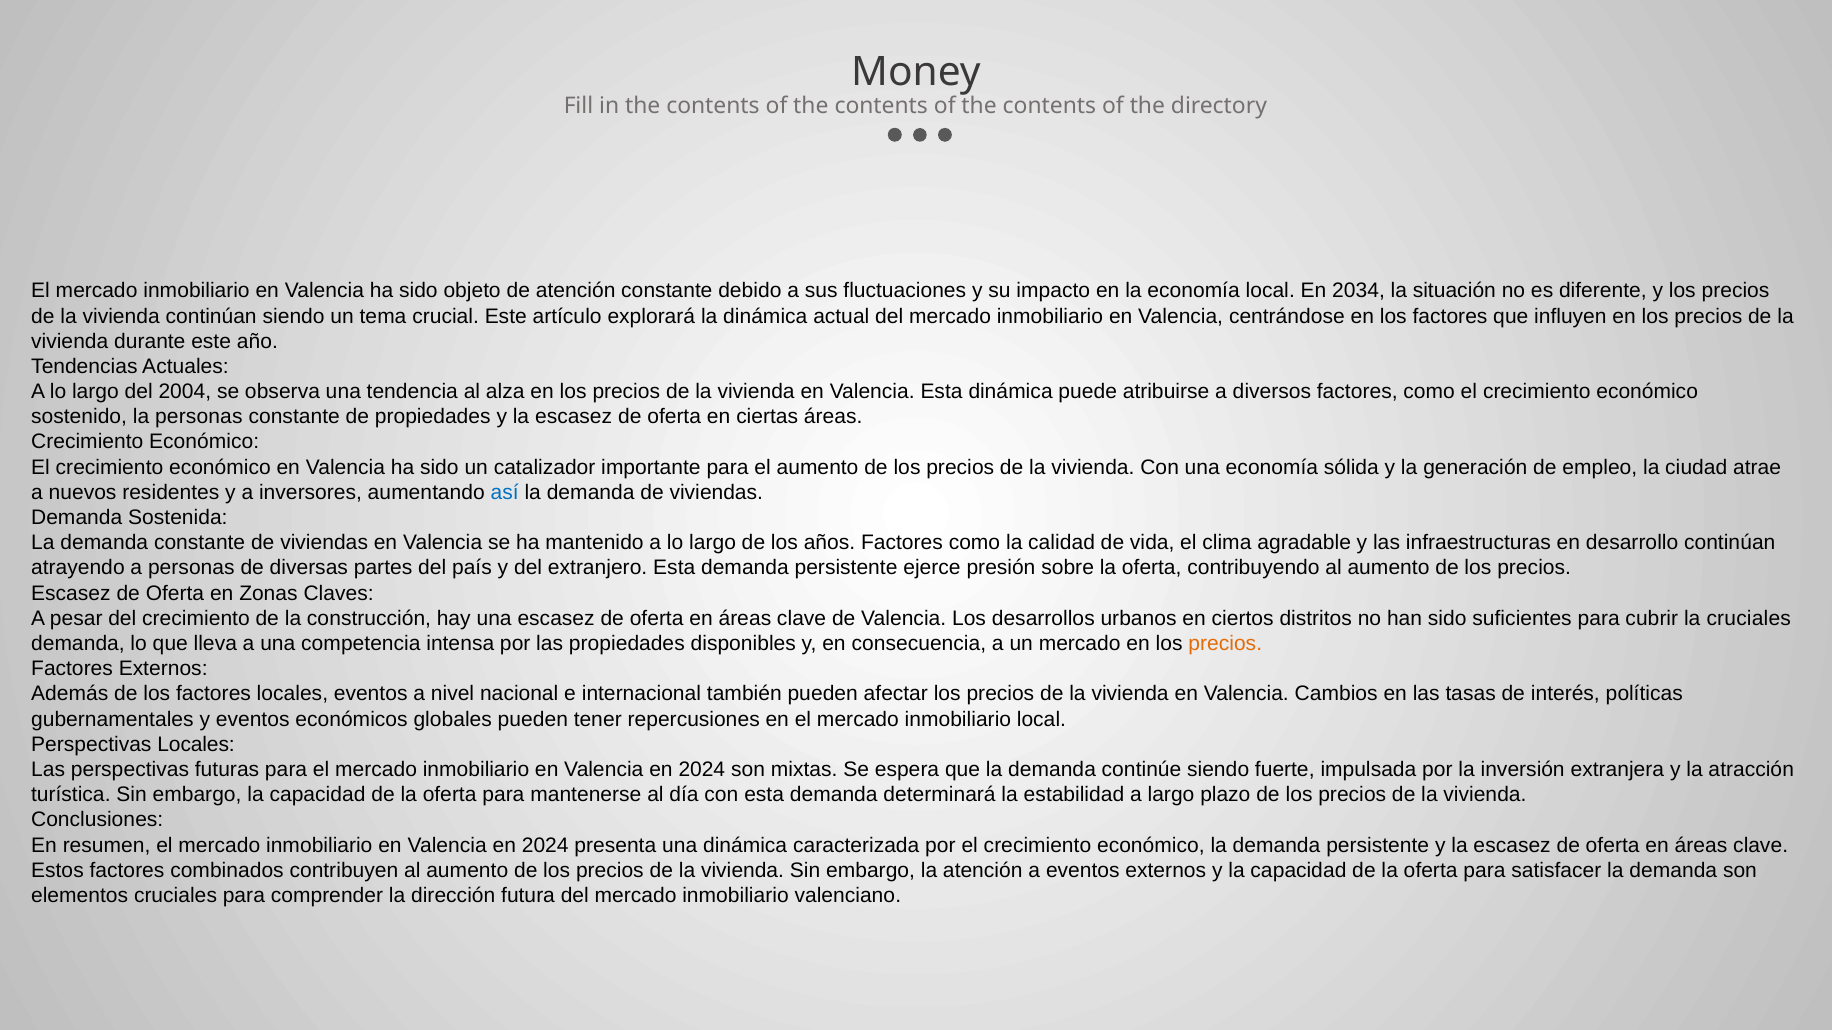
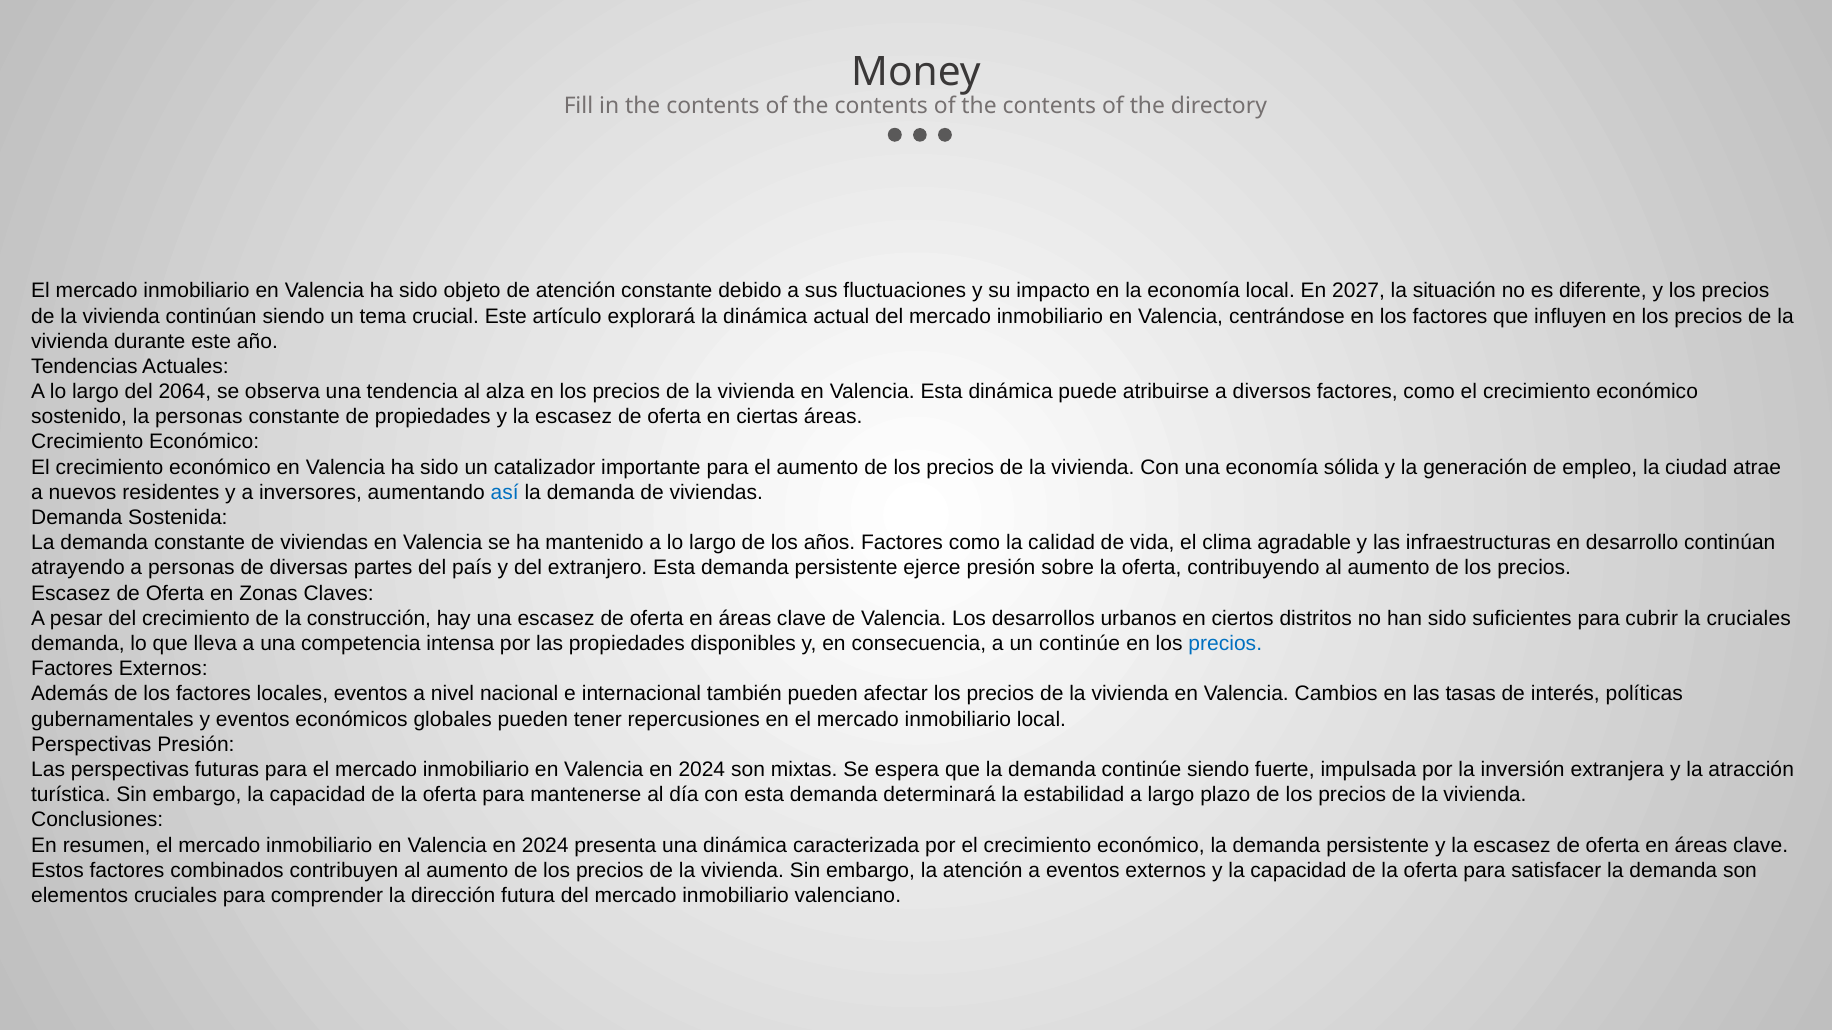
2034: 2034 -> 2027 (1359, 291)
2004: 2004 -> 2064 (185, 392)
un mercado: mercado -> continúe (1080, 644)
precios colour: orange -> blue (1225, 644)
Perspectivas Locales: Locales -> Presión (196, 745)
